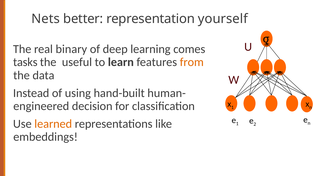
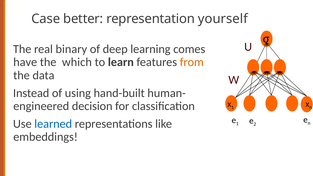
Nets: Nets -> Case (46, 19)
tasks: tasks -> have (25, 62)
useful: useful -> which (77, 62)
learned colour: orange -> blue (53, 124)
